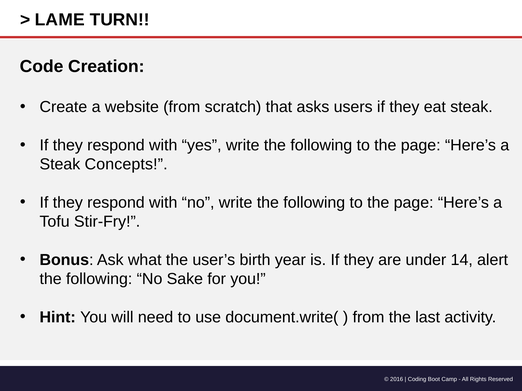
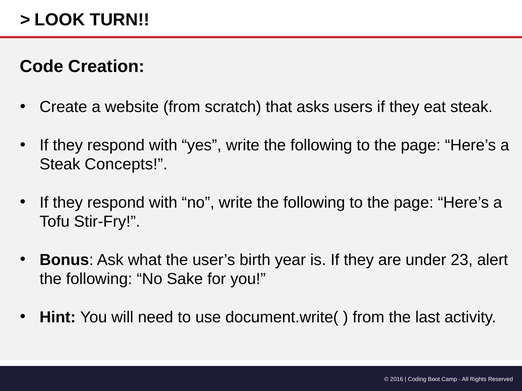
LAME: LAME -> LOOK (60, 20)
14: 14 -> 23 (462, 260)
